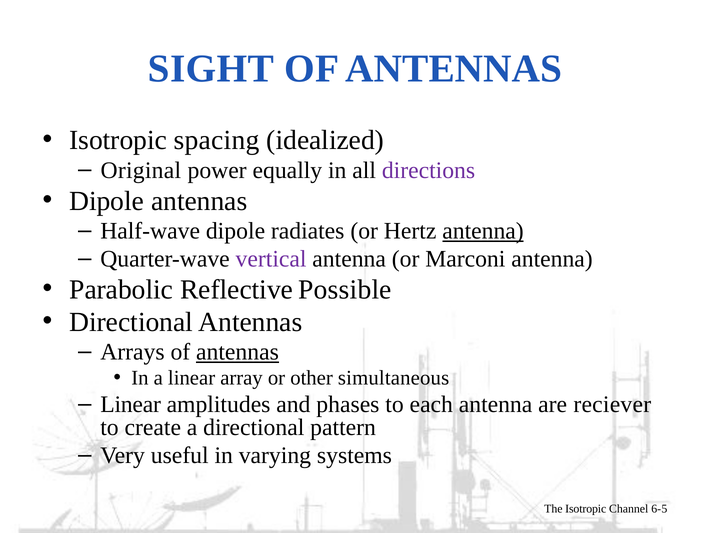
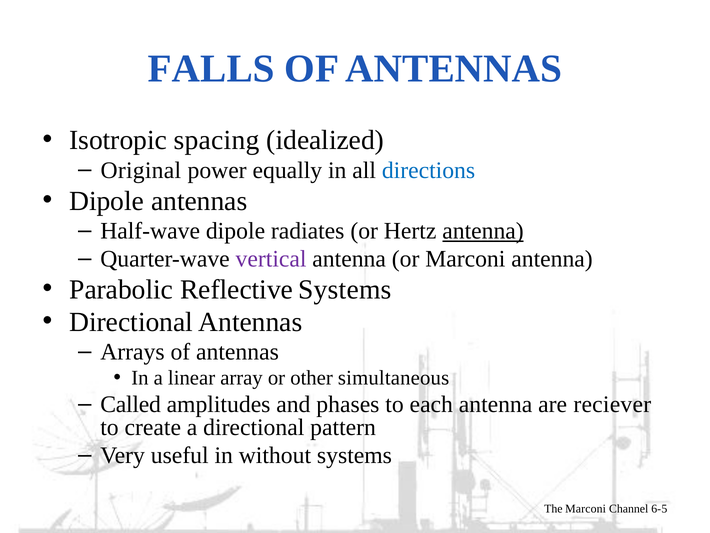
SIGHT: SIGHT -> FALLS (211, 68)
directions colour: purple -> blue (429, 170)
Reflective Possible: Possible -> Systems (345, 289)
antennas underline: present -> none (237, 352)
Linear: Linear -> Called (131, 404)
varying: varying -> without (275, 455)
The Isotropic: Isotropic -> Marconi (586, 509)
